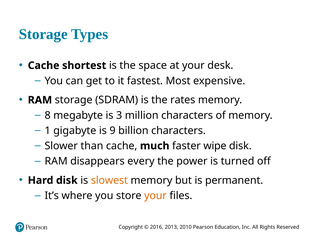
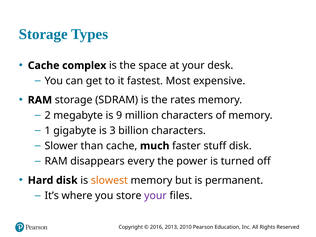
shortest: shortest -> complex (84, 66)
8: 8 -> 2 (48, 115)
3: 3 -> 9 (119, 115)
9: 9 -> 3 (113, 131)
wipe: wipe -> stuff (215, 146)
your colour: orange -> purple (155, 196)
